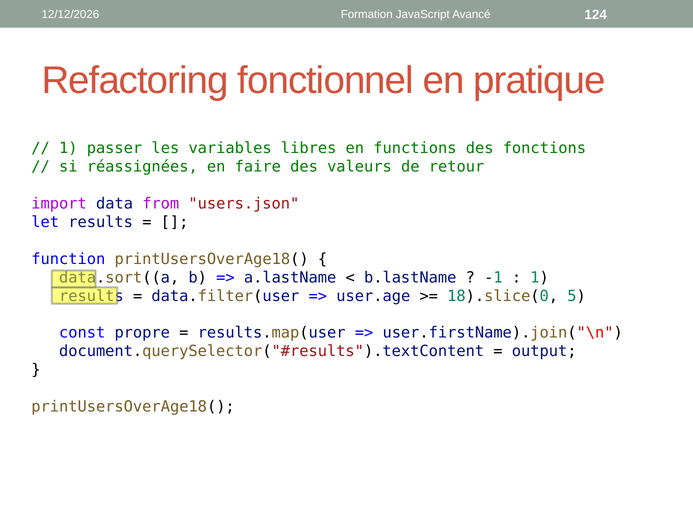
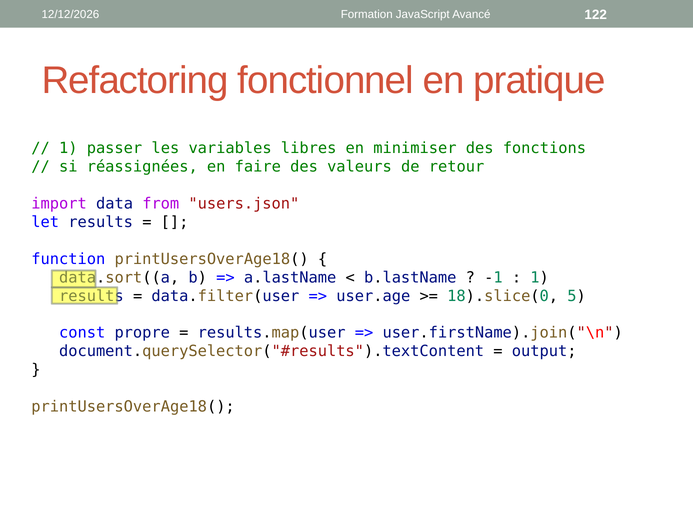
124: 124 -> 122 (596, 15)
functions: functions -> minimiser (415, 148)
